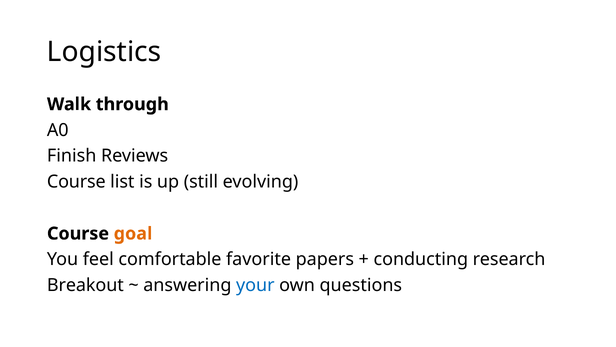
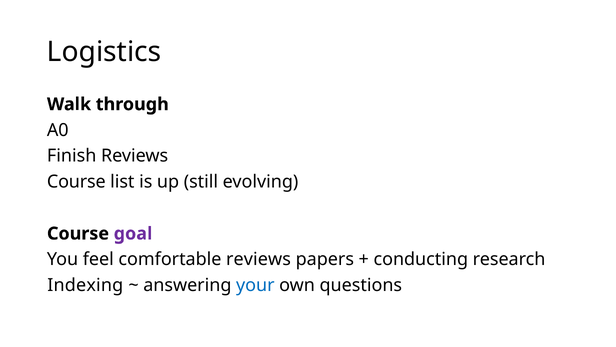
goal colour: orange -> purple (133, 233)
comfortable favorite: favorite -> reviews (259, 259)
Breakout: Breakout -> Indexing (85, 285)
